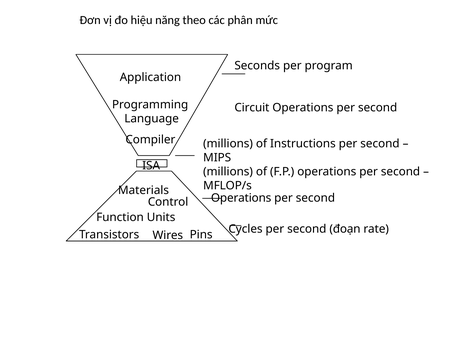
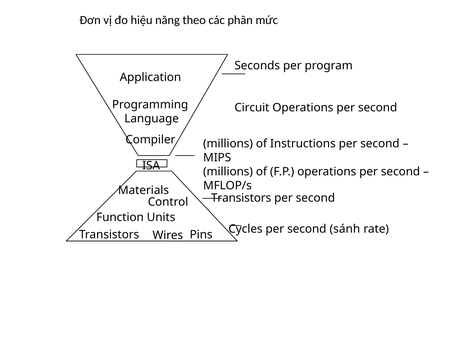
Operations: Operations -> Transistors (241, 198)
đoạn: đoạn -> sánh (345, 229)
